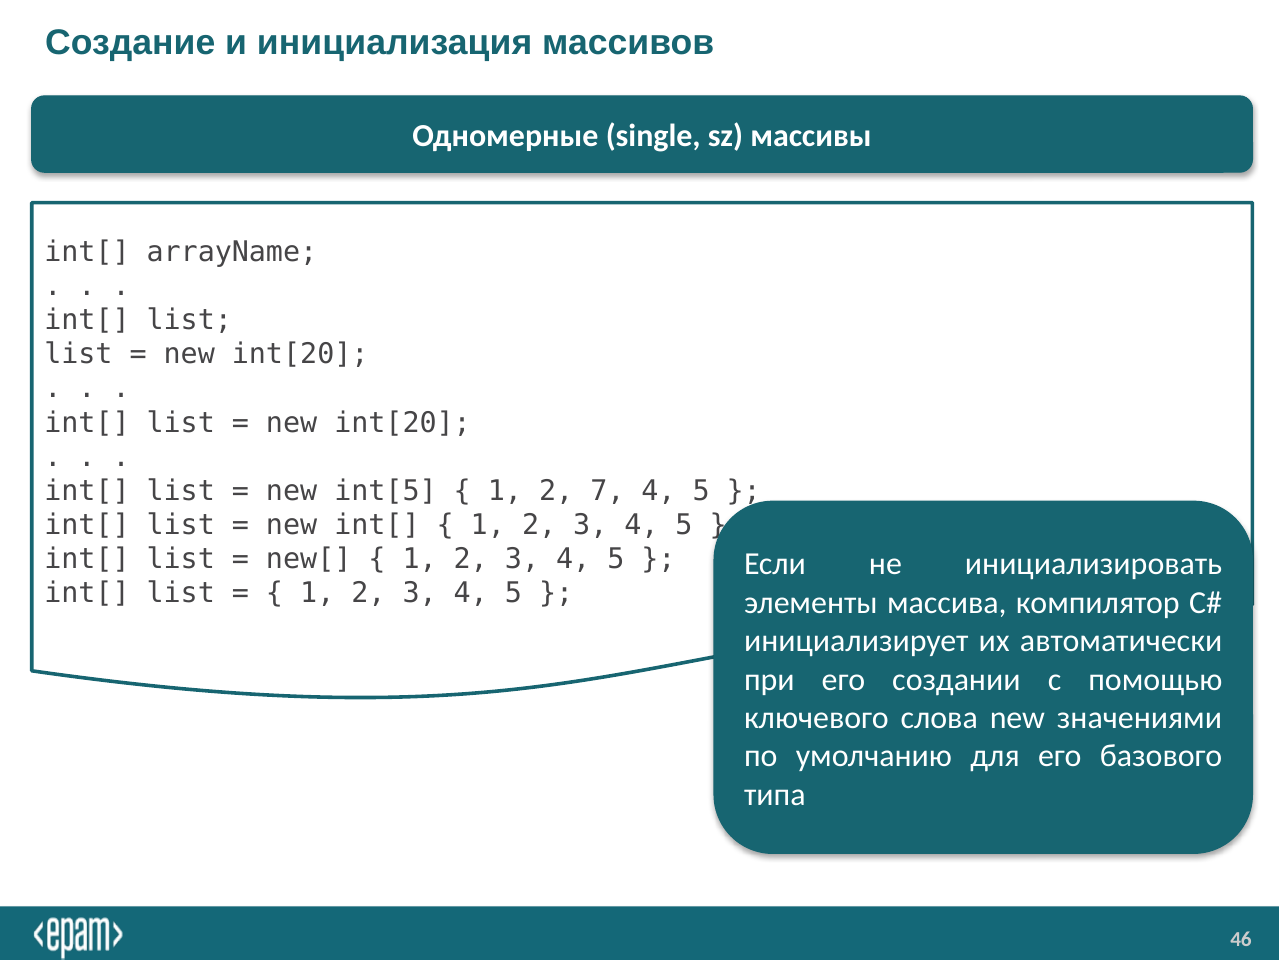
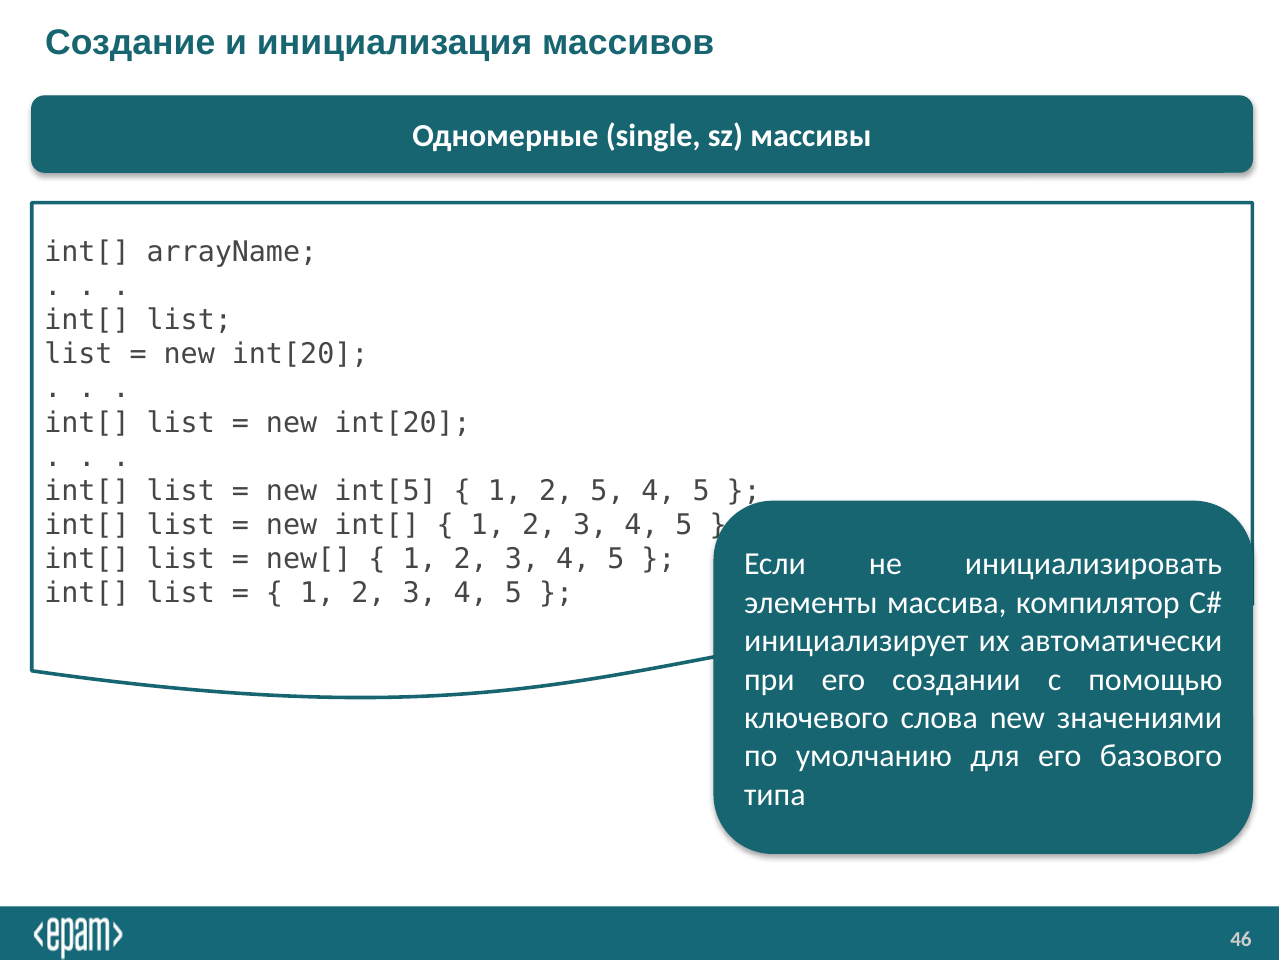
2 7: 7 -> 5 (607, 490)
